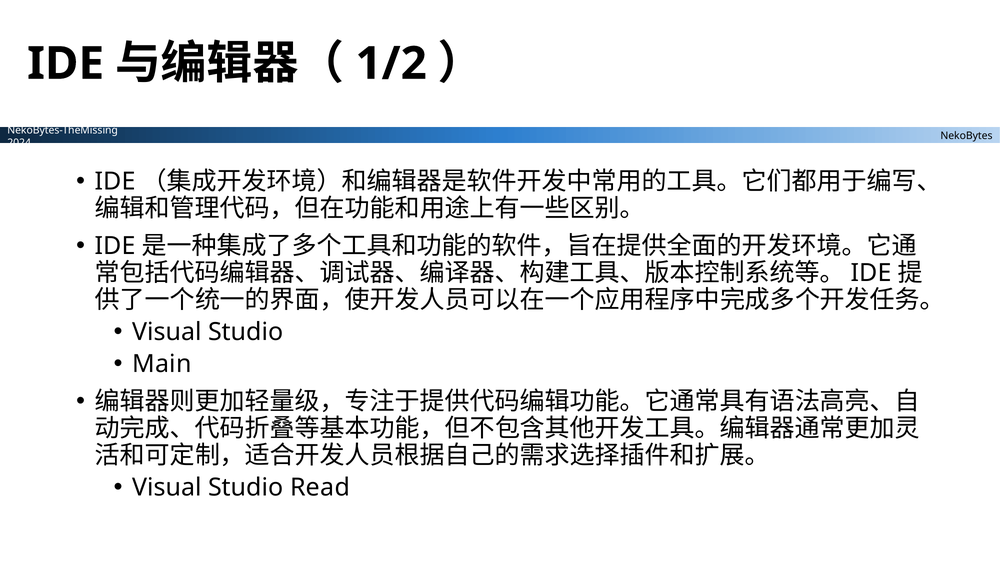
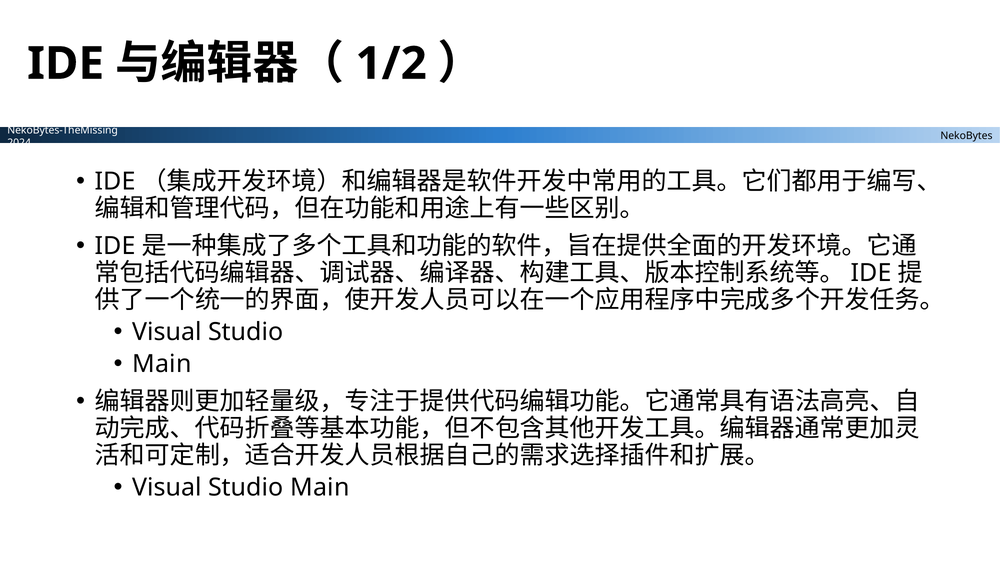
Studio Read: Read -> Main (320, 488)
